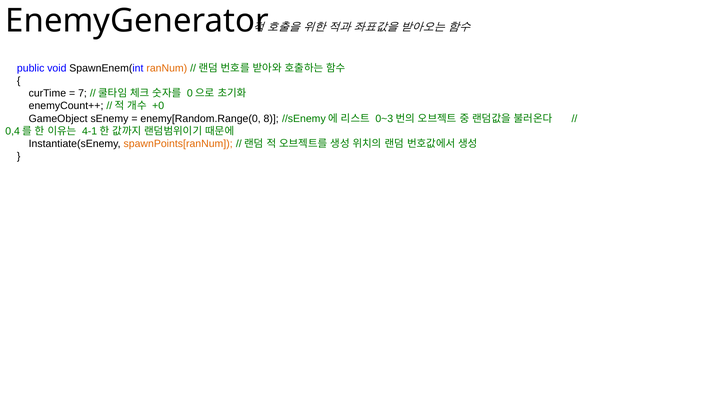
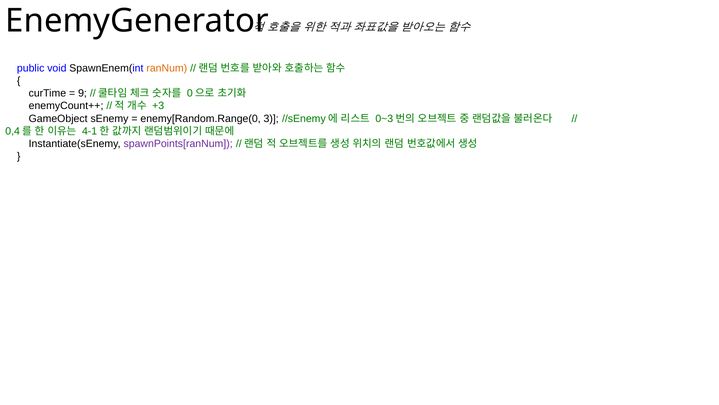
7: 7 -> 9 (83, 93)
+0: +0 -> +3 (158, 106)
8: 8 -> 3 (271, 118)
spawnPoints[ranNum colour: orange -> purple (178, 144)
